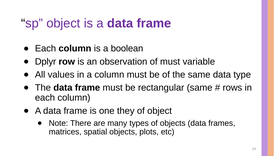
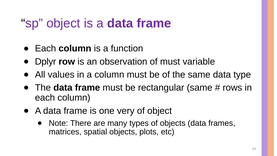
boolean: boolean -> function (127, 48)
they: they -> very (126, 111)
